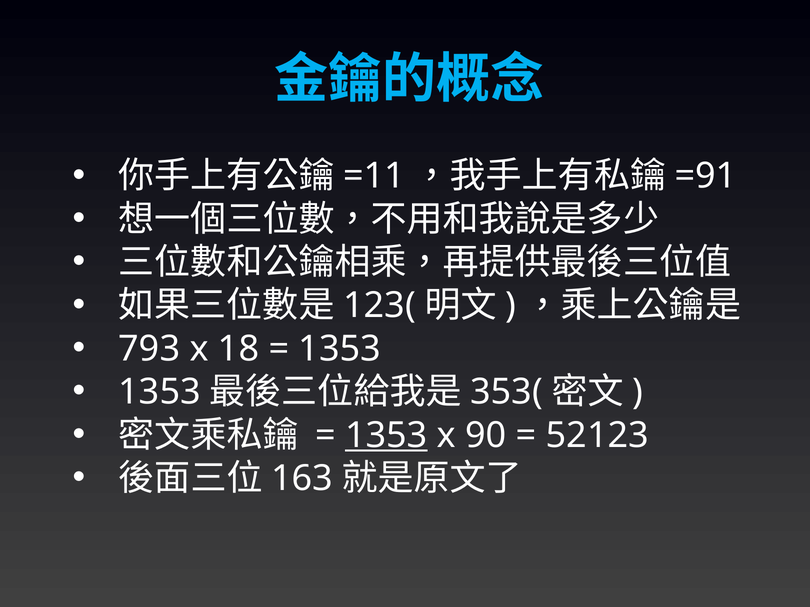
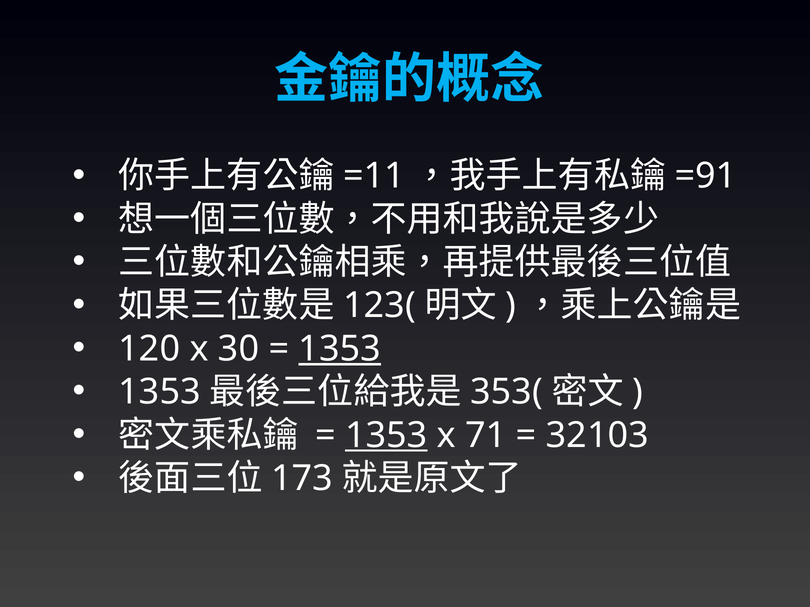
793: 793 -> 120 (149, 349)
18: 18 -> 30 (239, 349)
1353 underline: none -> present (340, 349)
90: 90 -> 71 (486, 435)
52123: 52123 -> 32103 (597, 435)
163: 163 -> 173 (302, 479)
